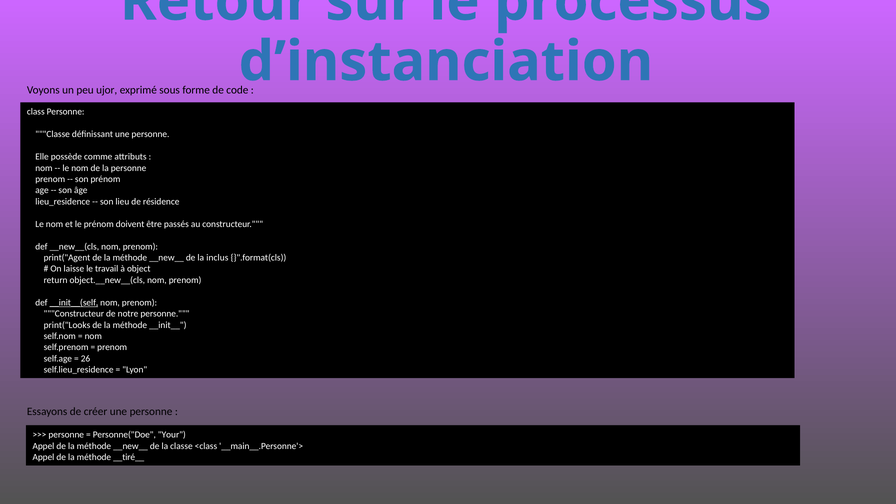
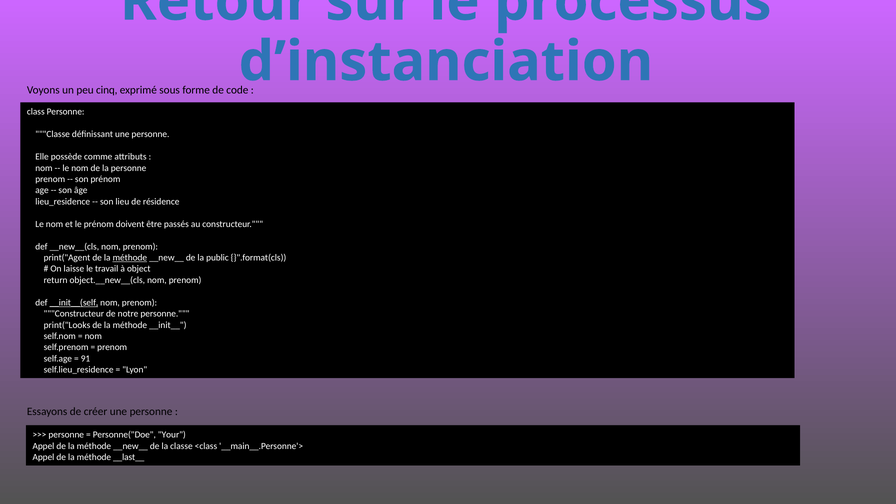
ujor: ujor -> cinq (107, 90)
méthode underline: none -> present (130, 258)
inclus: inclus -> public (217, 258)
26: 26 -> 91 (85, 359)
__tiré__: __tiré__ -> __last__ (129, 457)
